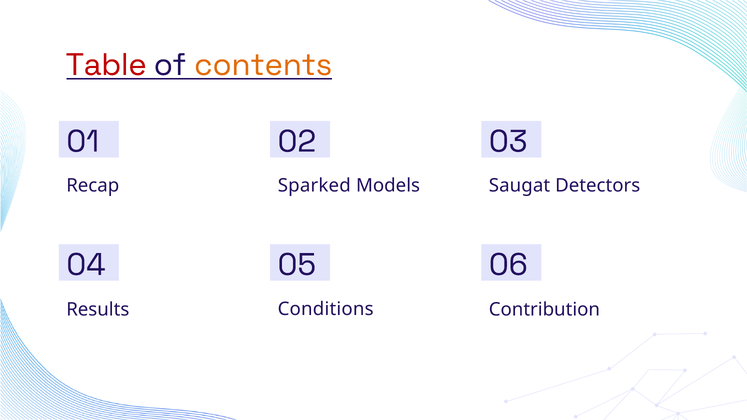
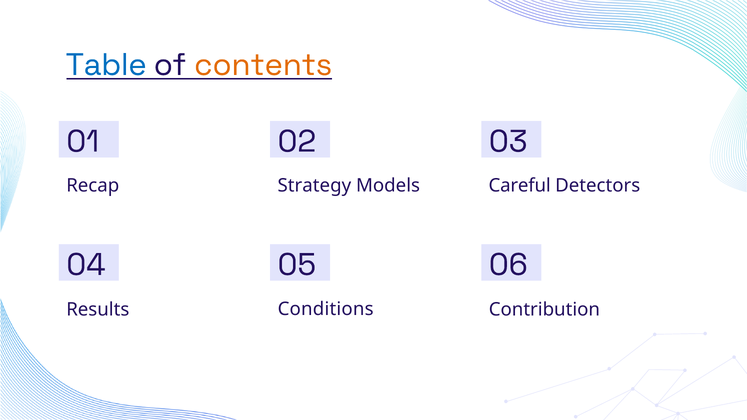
Table colour: red -> blue (106, 65)
Sparked: Sparked -> Strategy (314, 186)
Saugat: Saugat -> Careful (520, 186)
